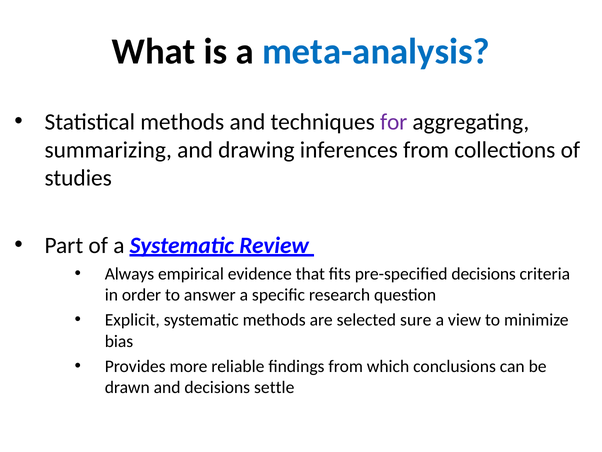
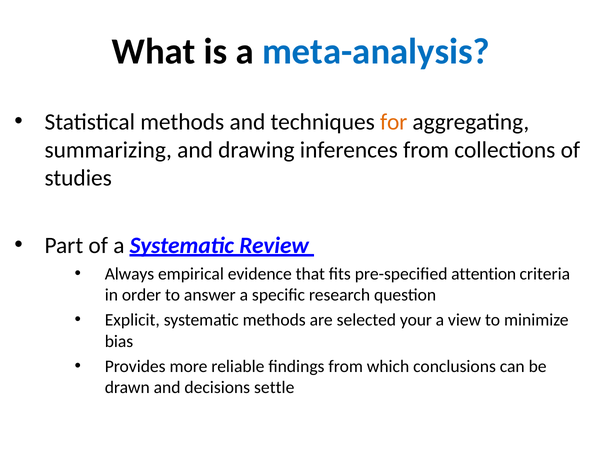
for colour: purple -> orange (394, 122)
pre-specified decisions: decisions -> attention (484, 274)
sure: sure -> your (416, 320)
